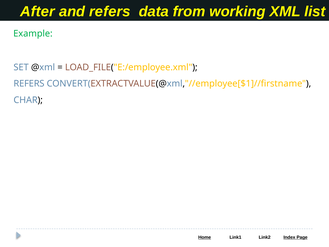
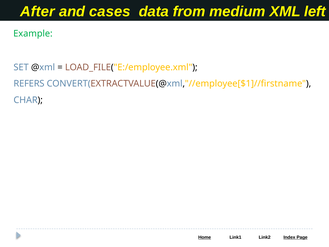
and refers: refers -> cases (110, 11)
working: working -> medium (237, 11)
list: list -> left (315, 11)
